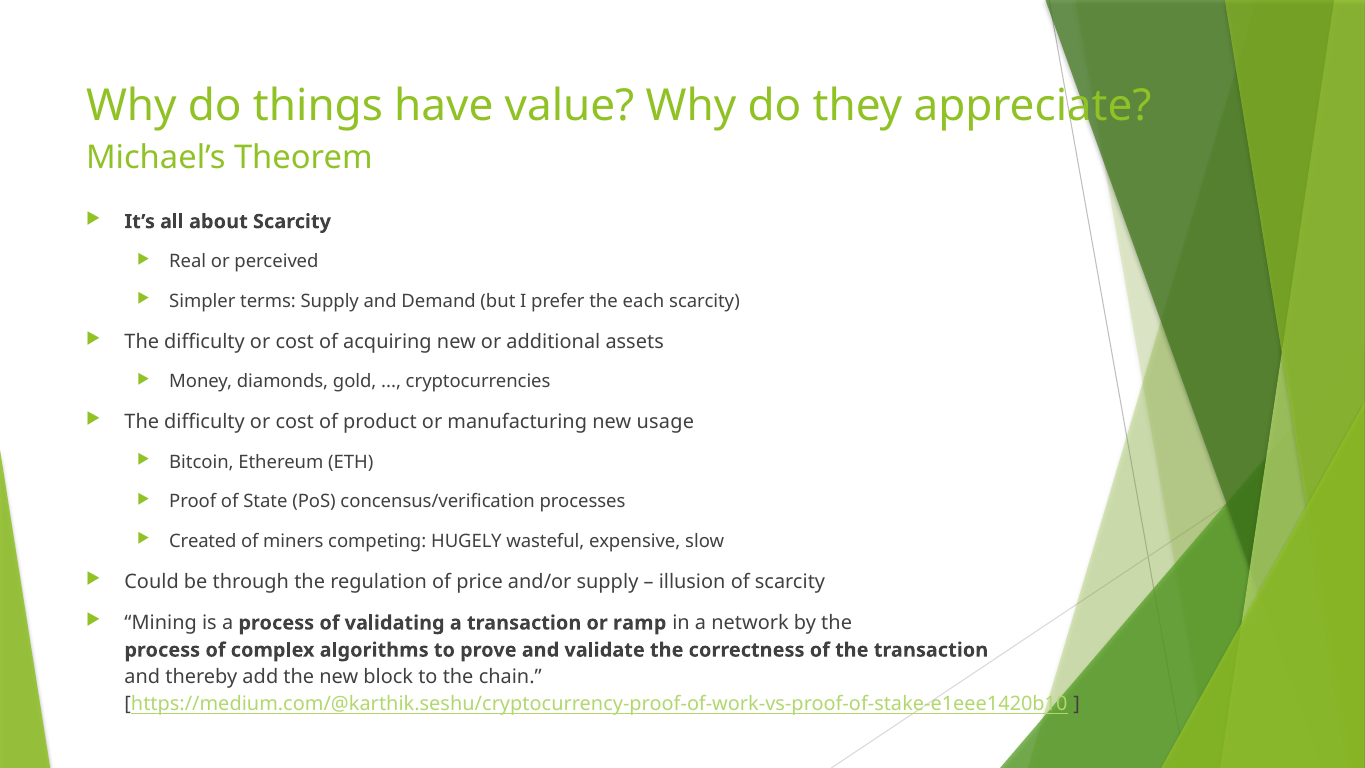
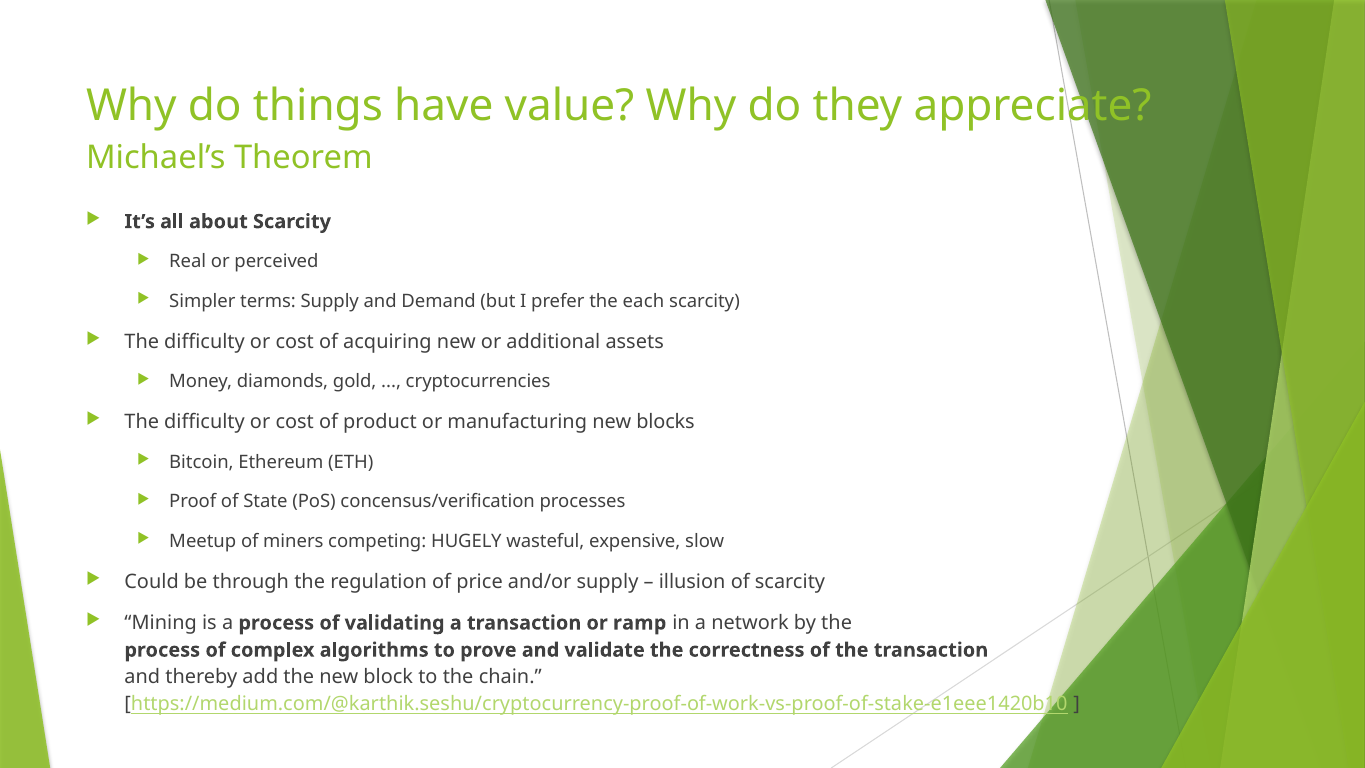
usage: usage -> blocks (666, 422)
Created: Created -> Meetup (203, 541)
